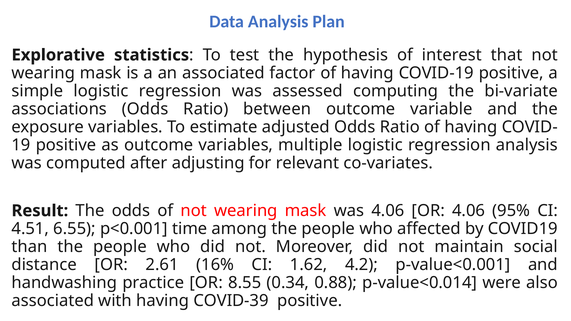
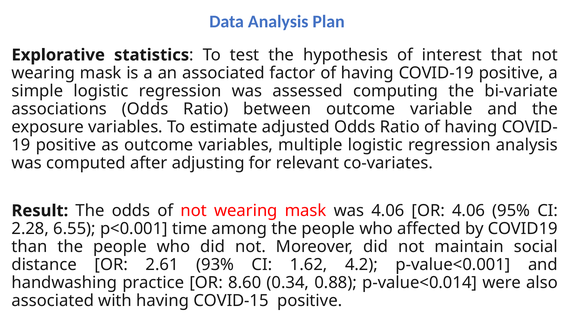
4.51: 4.51 -> 2.28 (30, 229)
16%: 16% -> 93% (215, 265)
8.55: 8.55 -> 8.60 (245, 283)
COVID-39: COVID-39 -> COVID-15 (231, 301)
